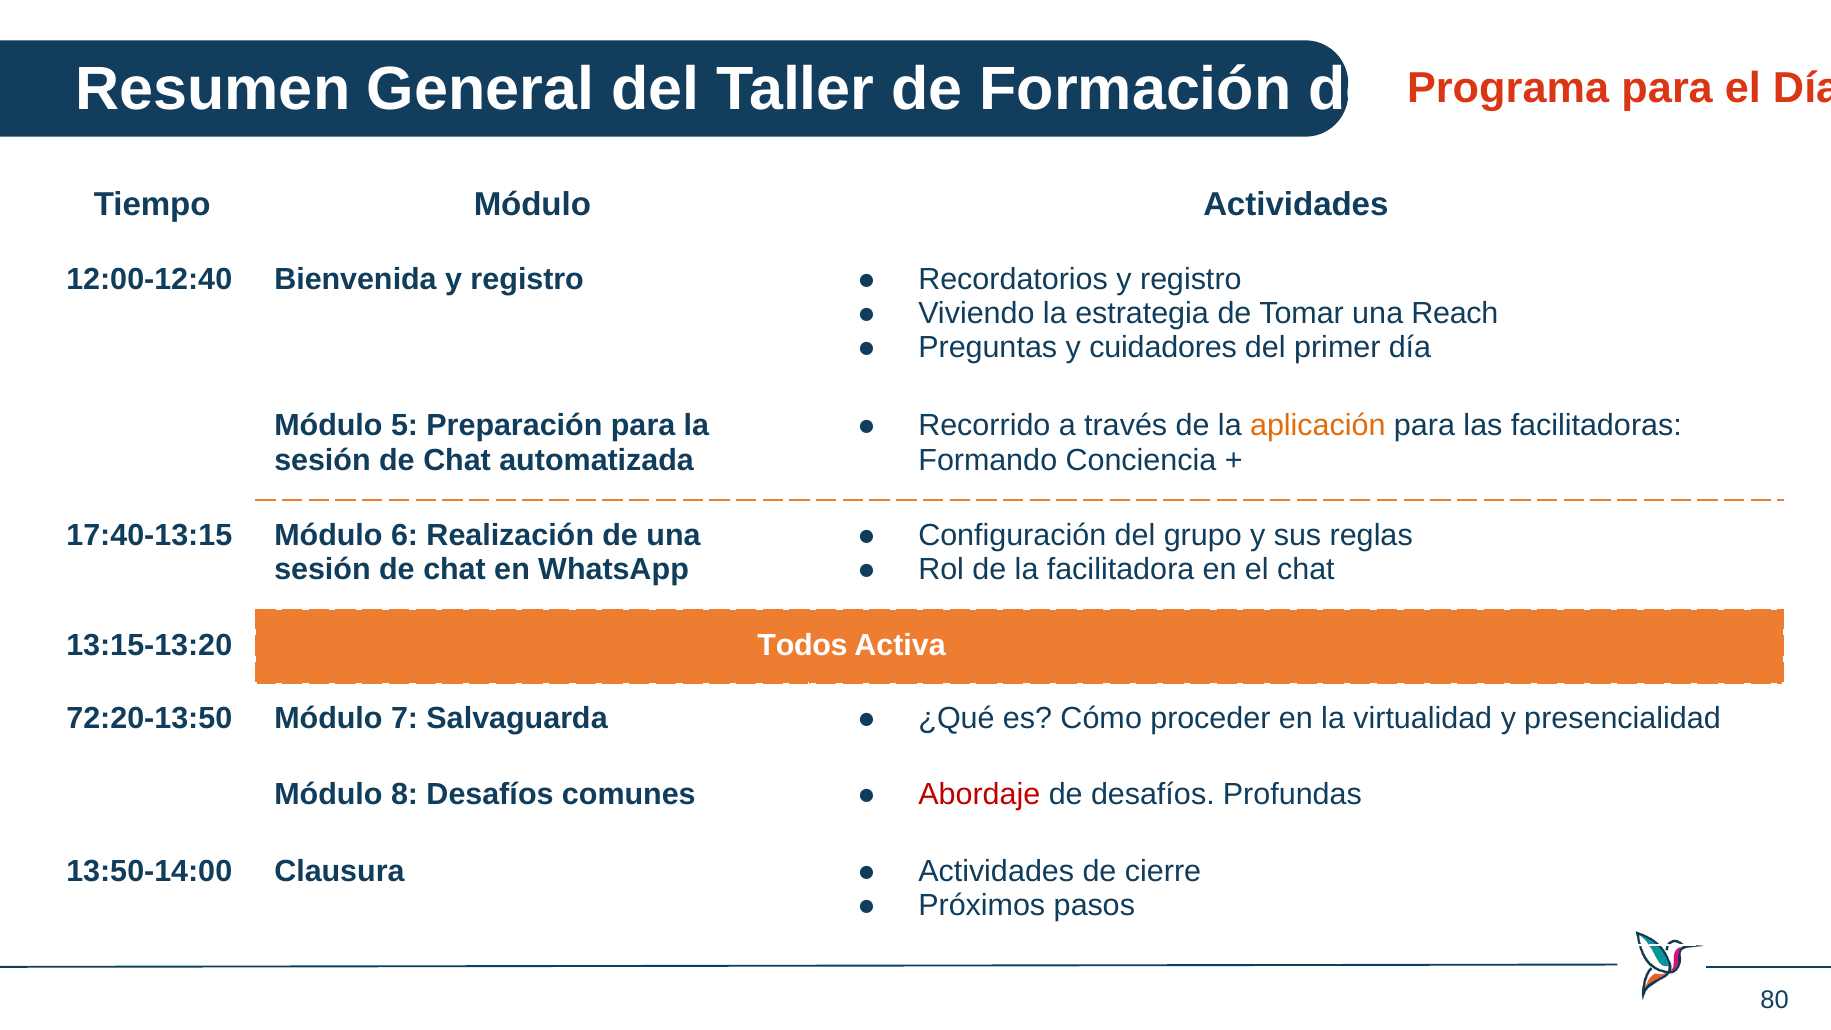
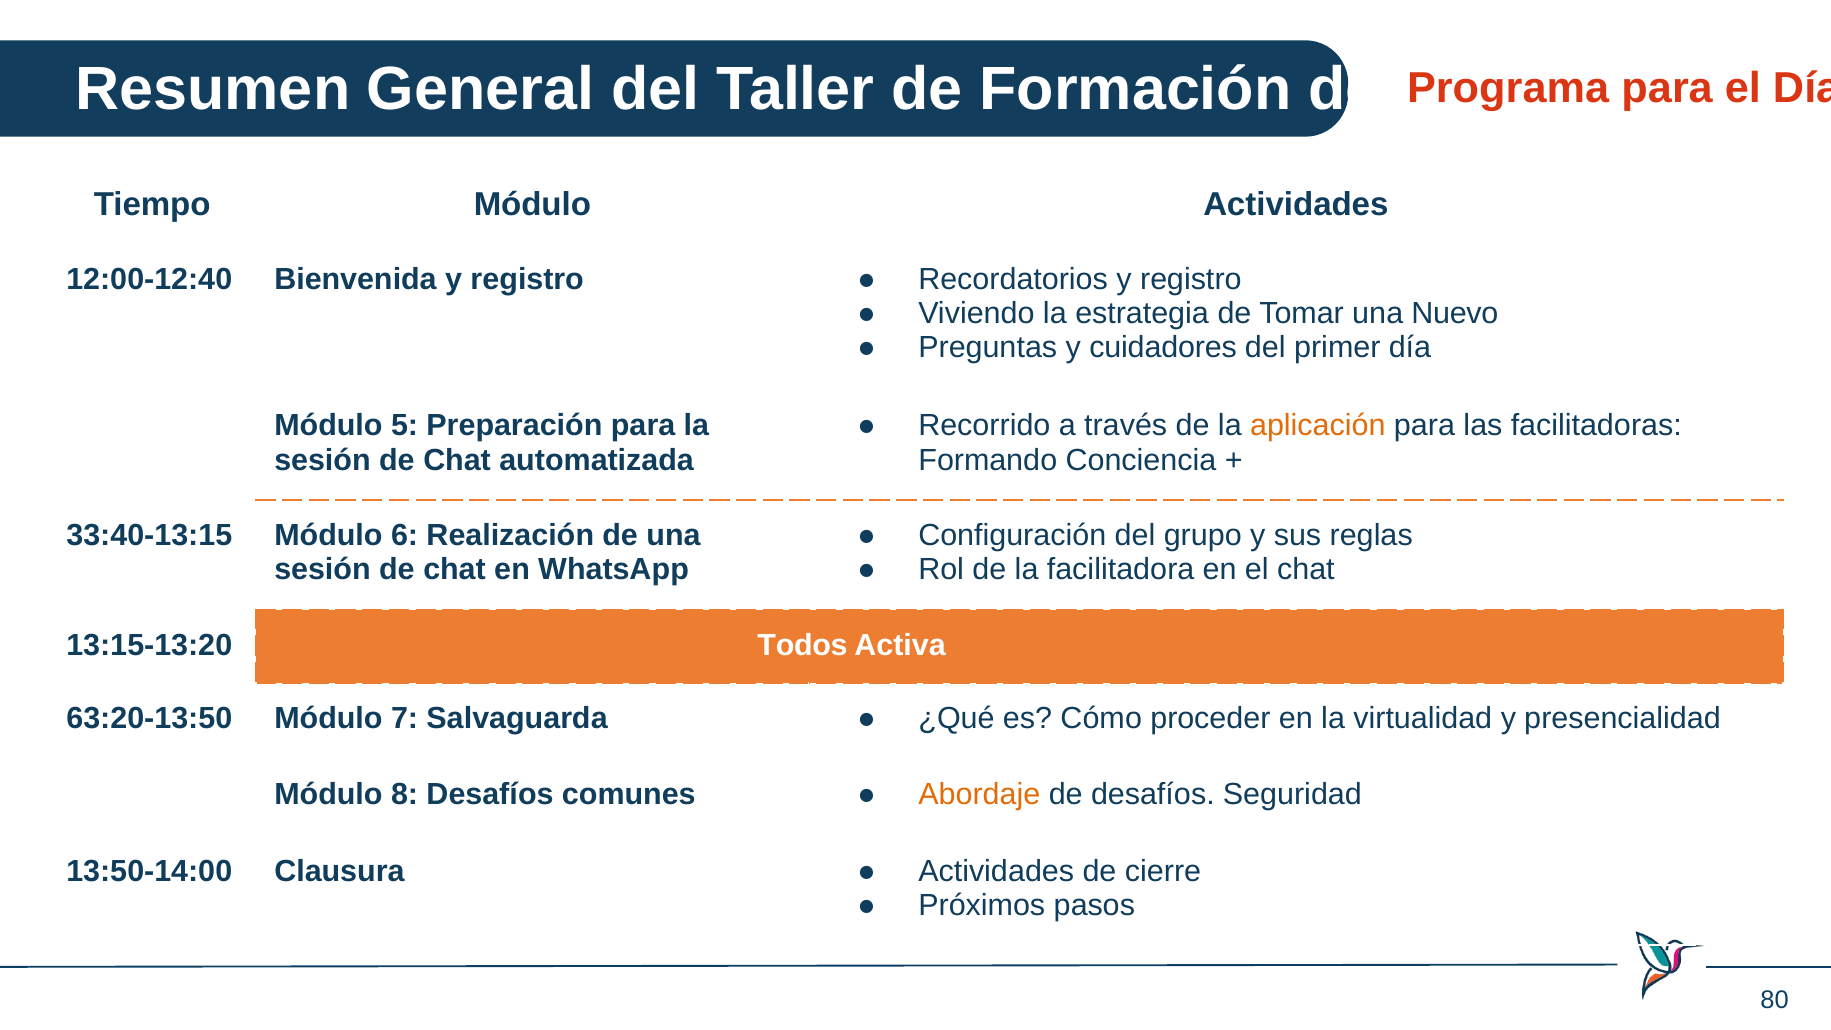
Reach: Reach -> Nuevo (1455, 314)
17:40-13:15: 17:40-13:15 -> 33:40-13:15 (149, 536)
72:20-13:50: 72:20-13:50 -> 63:20-13:50 (149, 719)
Abordaje colour: red -> orange (979, 795)
Profundas: Profundas -> Seguridad (1292, 795)
